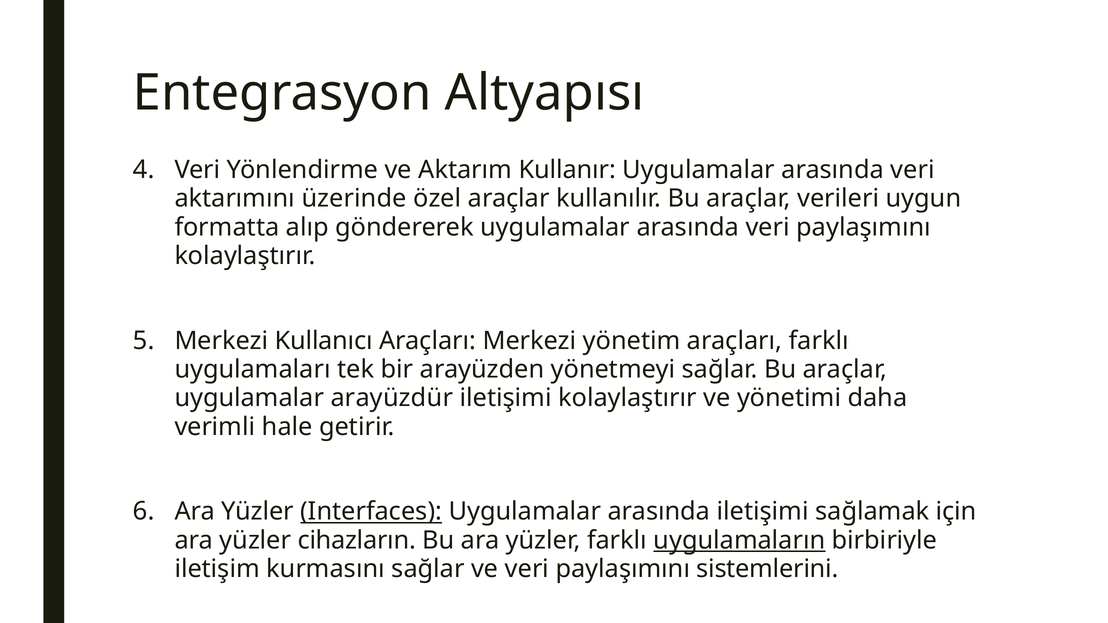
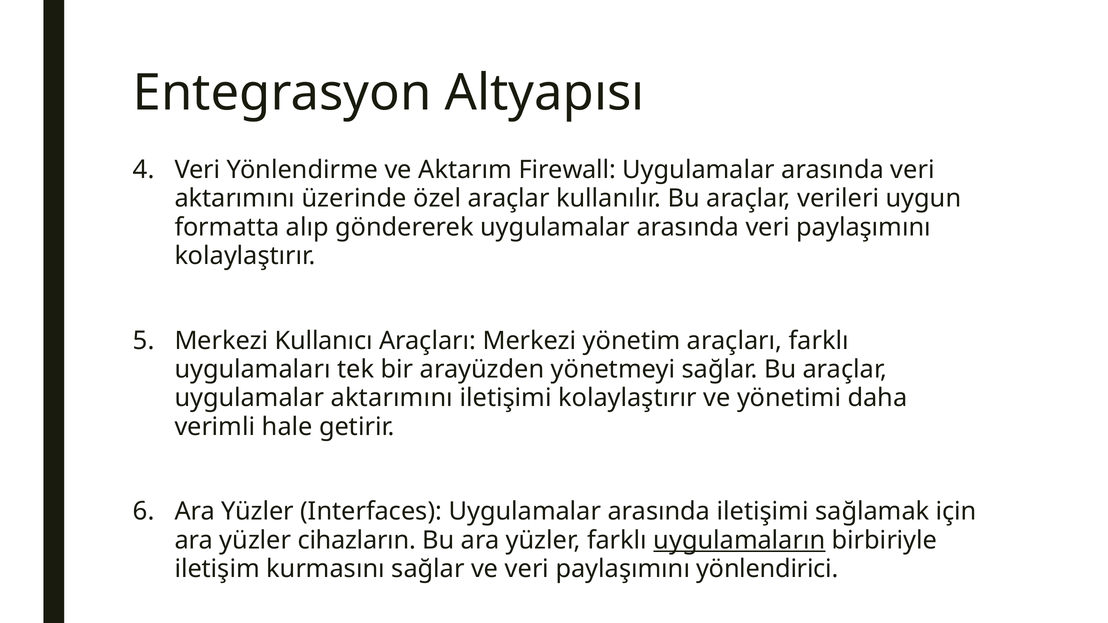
Kullanır: Kullanır -> Firewall (567, 170)
uygulamalar arayüzdür: arayüzdür -> aktarımını (392, 398)
Interfaces underline: present -> none (371, 512)
sistemlerini: sistemlerini -> yönlendirici (767, 569)
